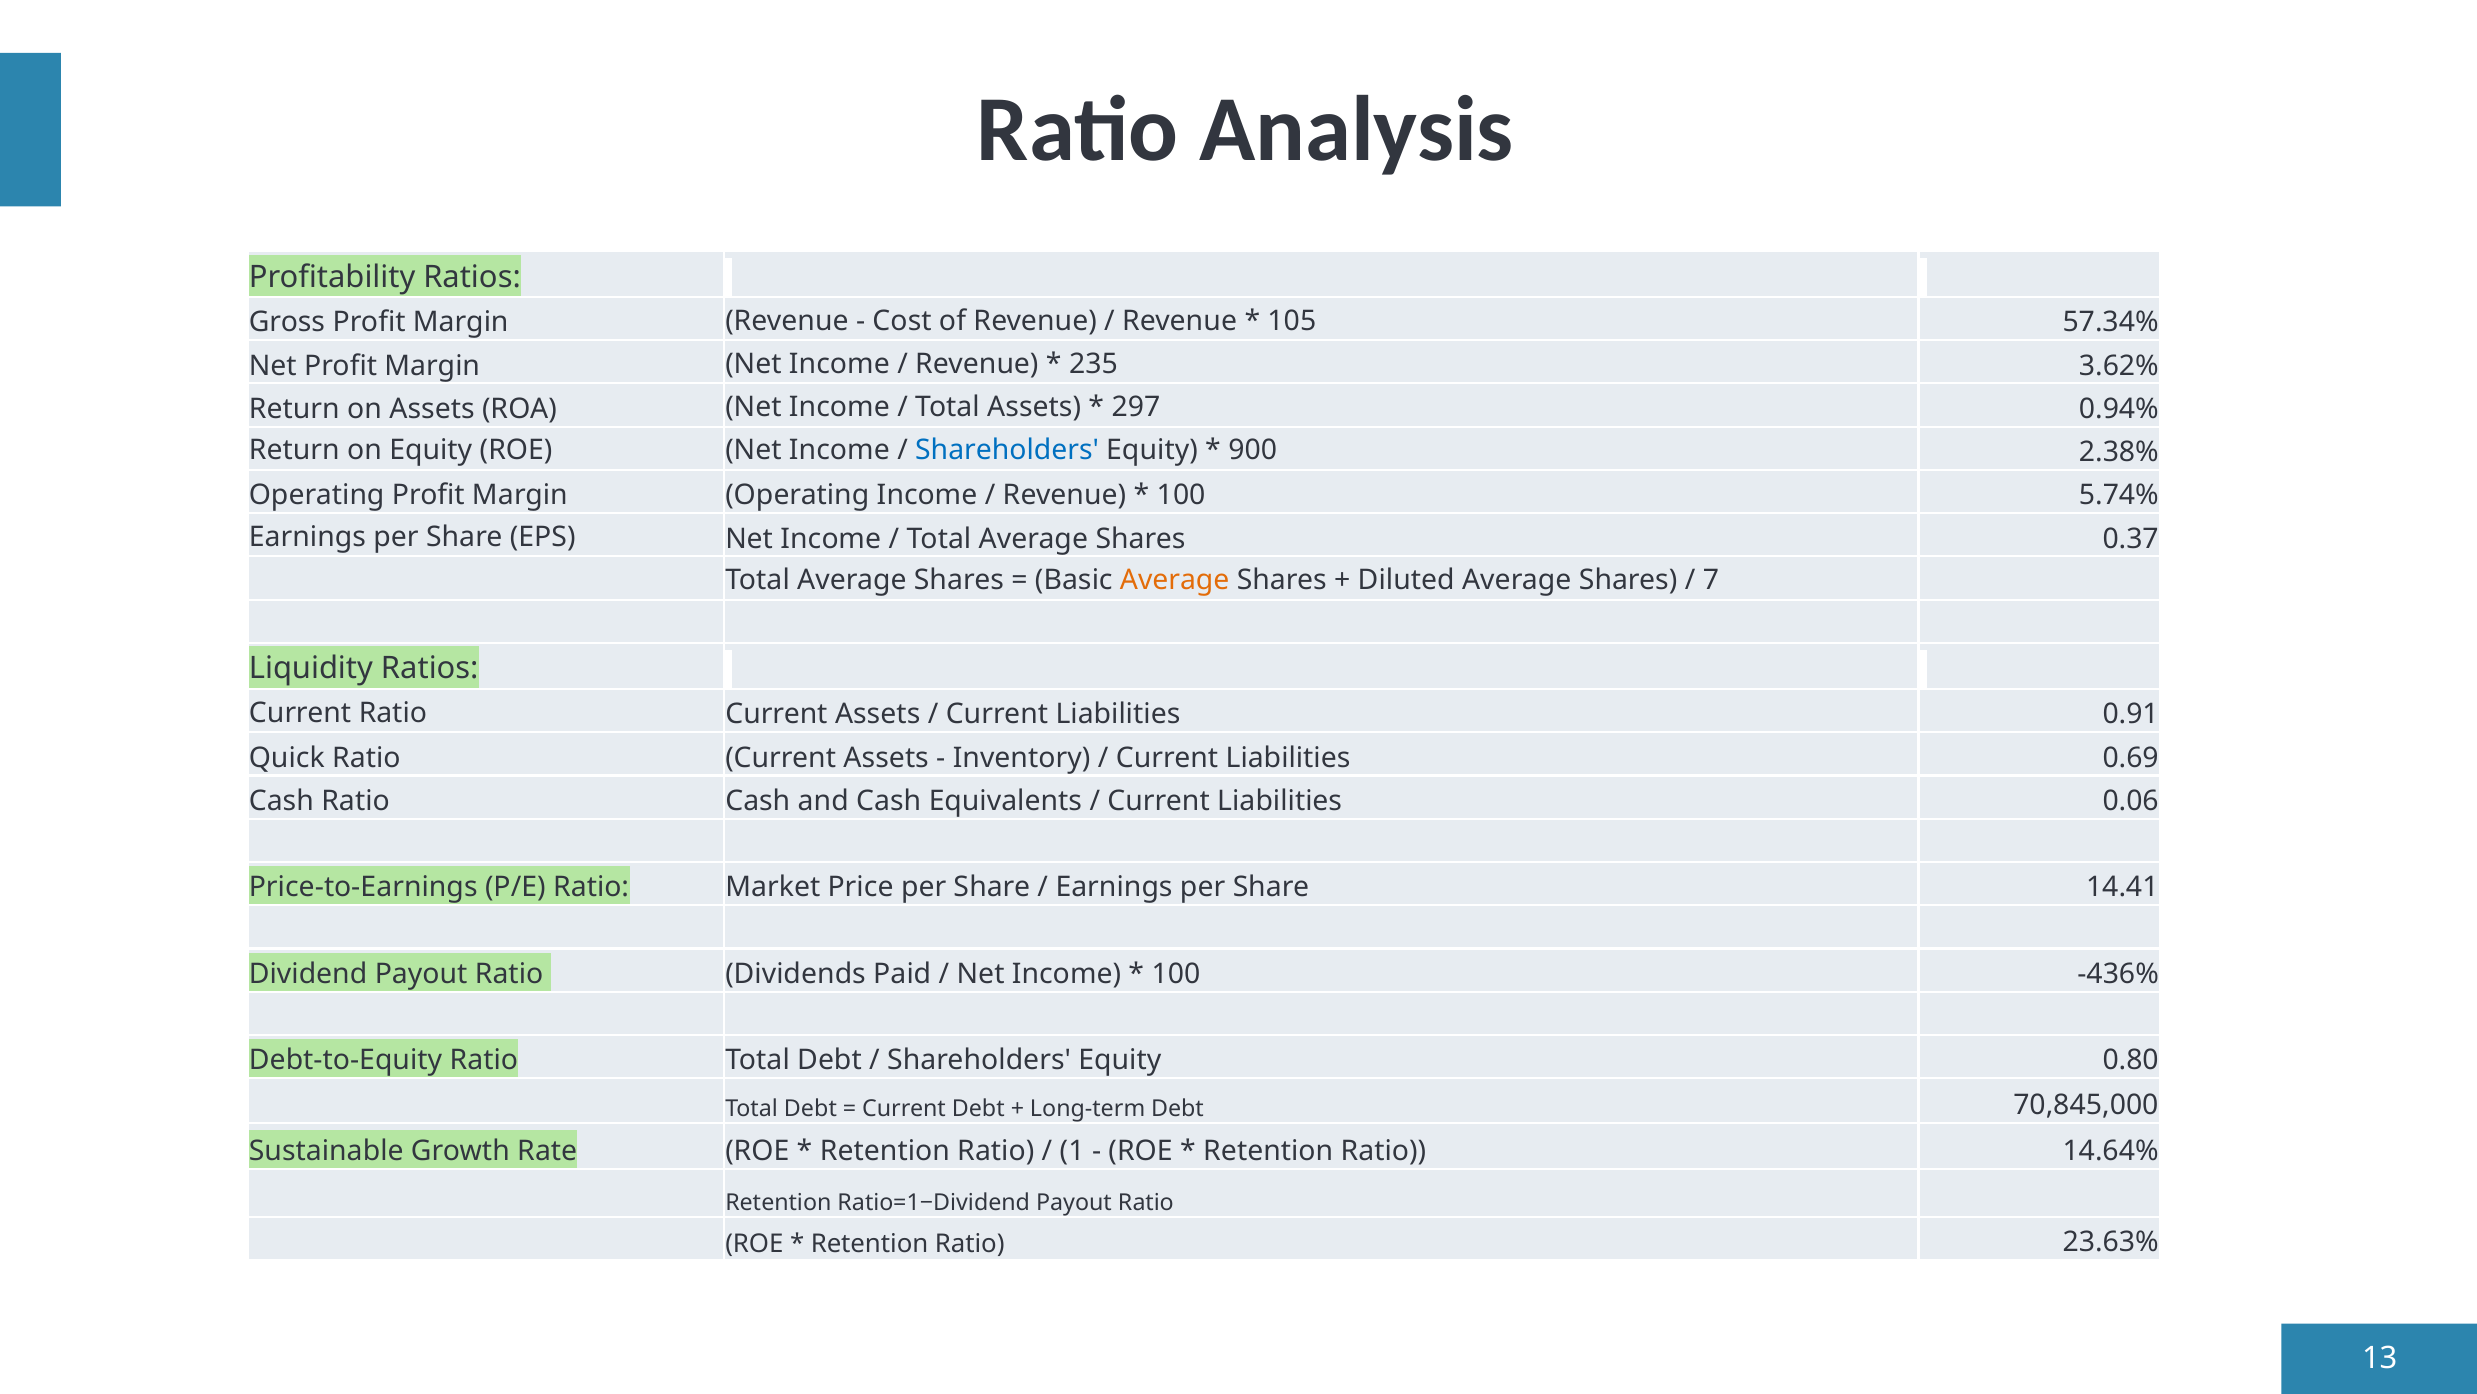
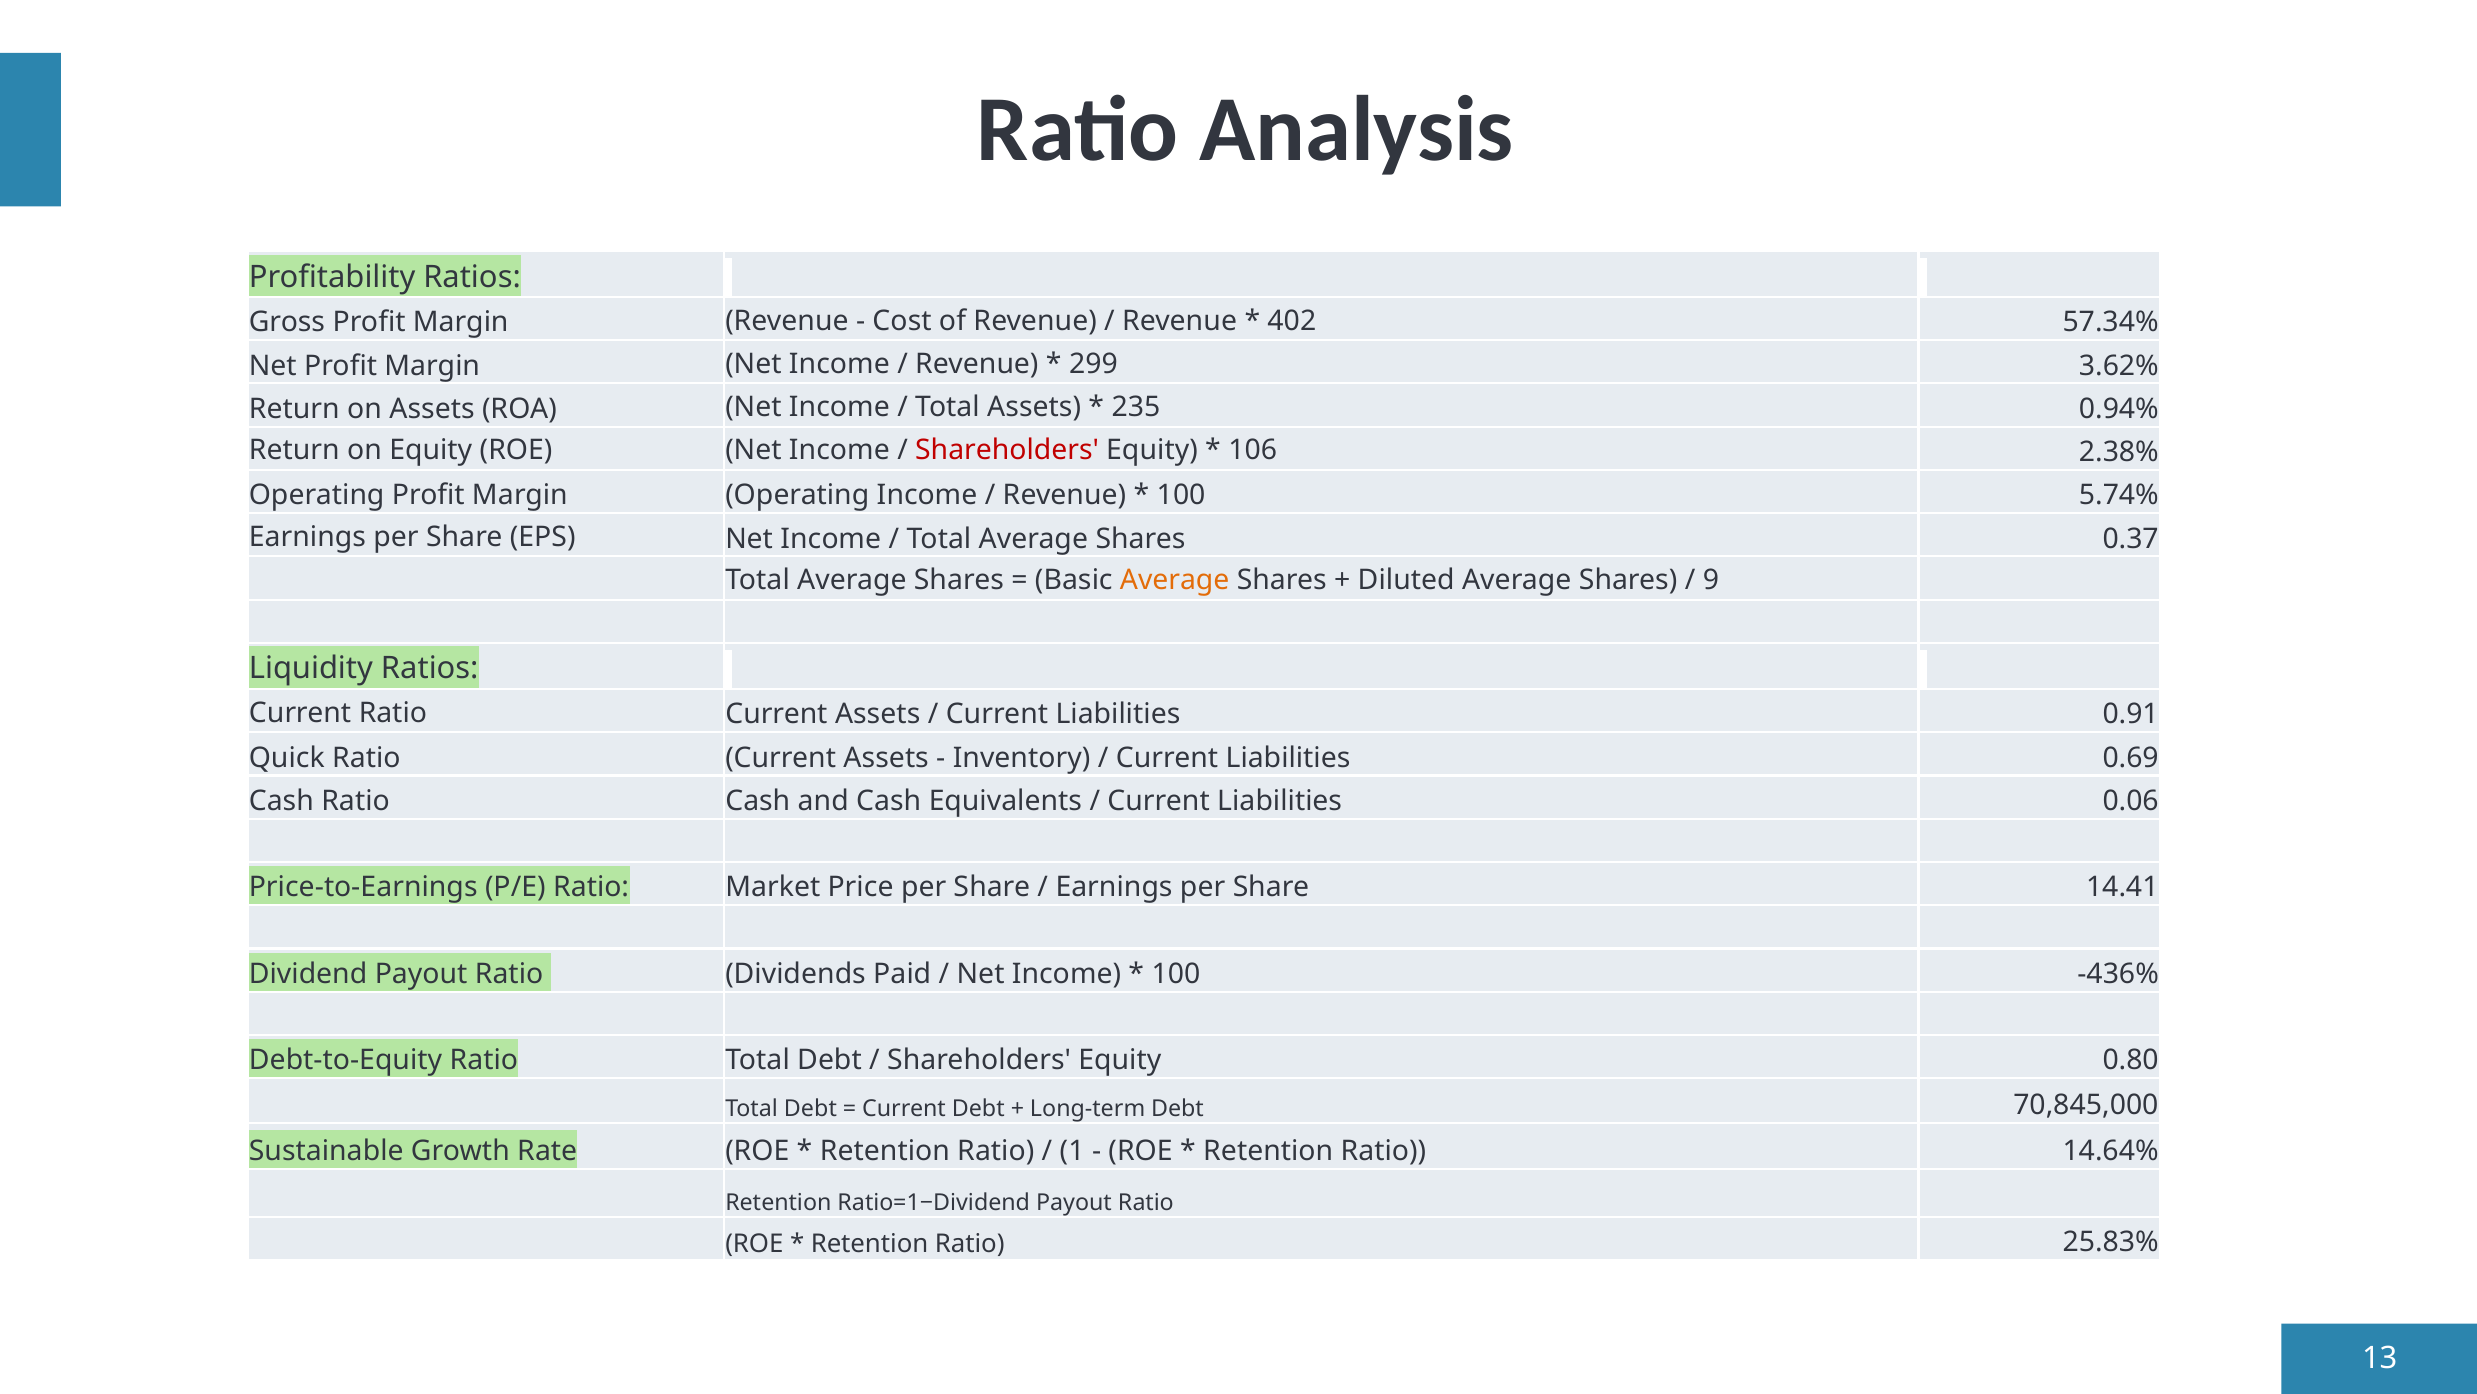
105: 105 -> 402 (1292, 321)
235: 235 -> 299 (1094, 364)
297: 297 -> 235 (1136, 407)
Shareholders colour: blue -> red (1007, 450)
900: 900 -> 106 (1253, 450)
7: 7 -> 9 (1711, 580)
23.63%: 23.63% -> 25.83% (2111, 1242)
